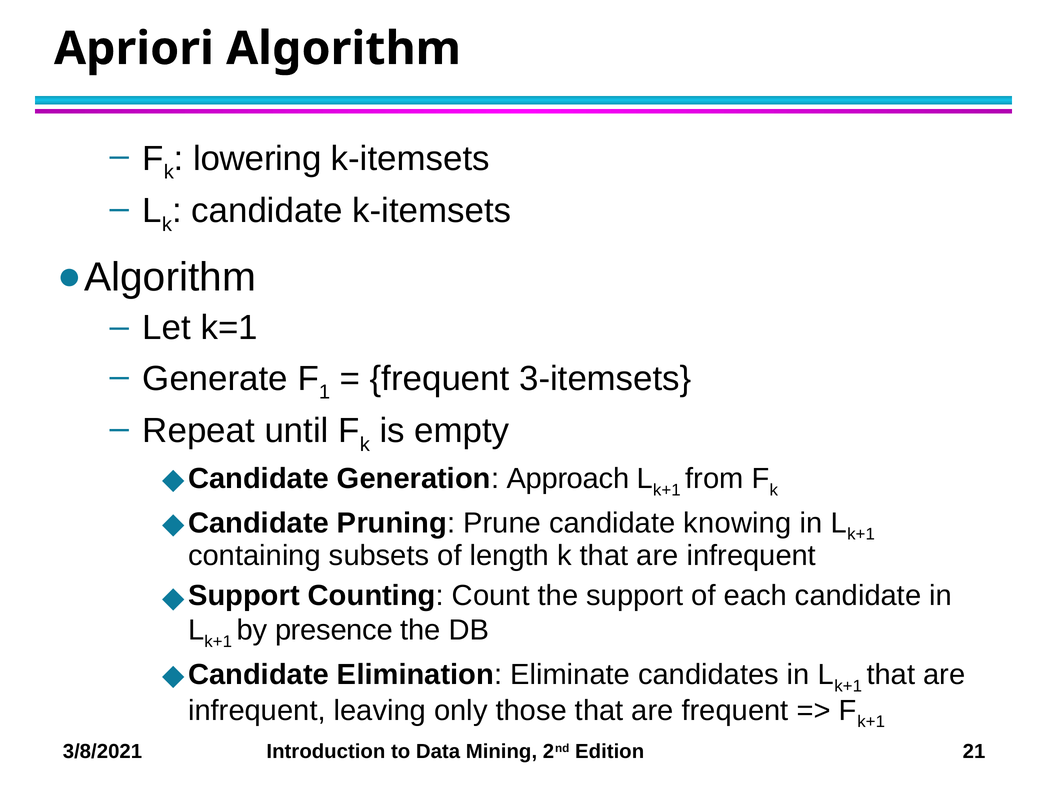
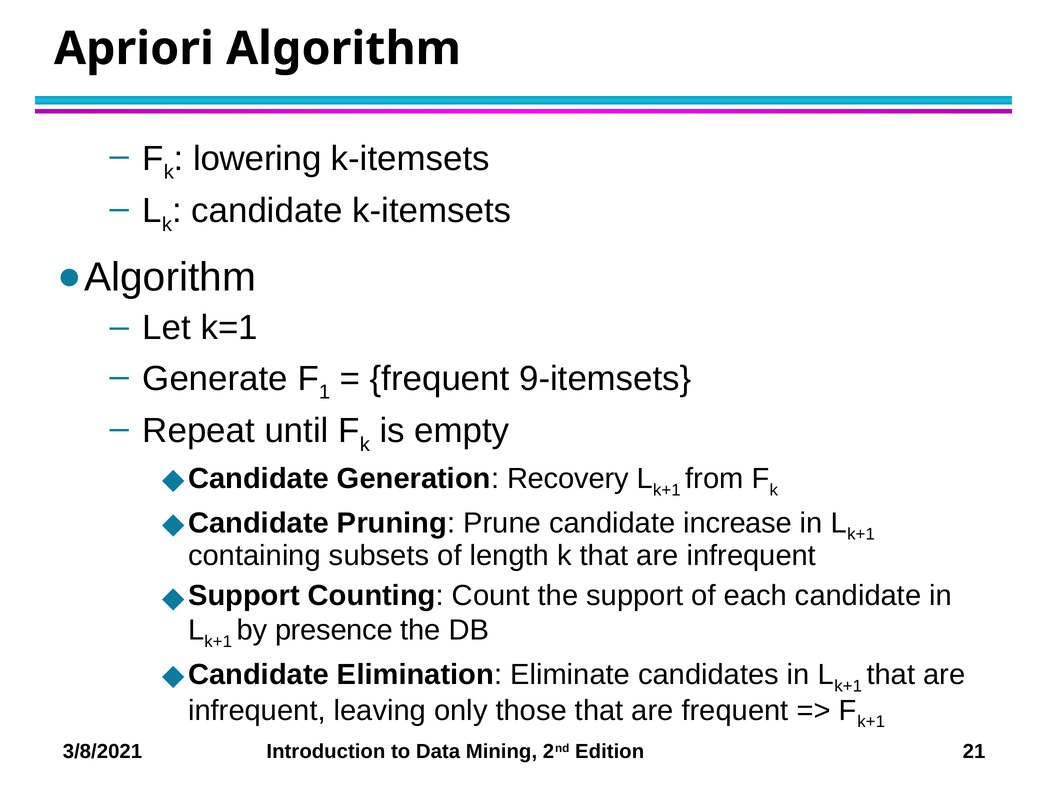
3-itemsets: 3-itemsets -> 9-itemsets (605, 379)
Approach: Approach -> Recovery (568, 479)
knowing: knowing -> increase (738, 523)
